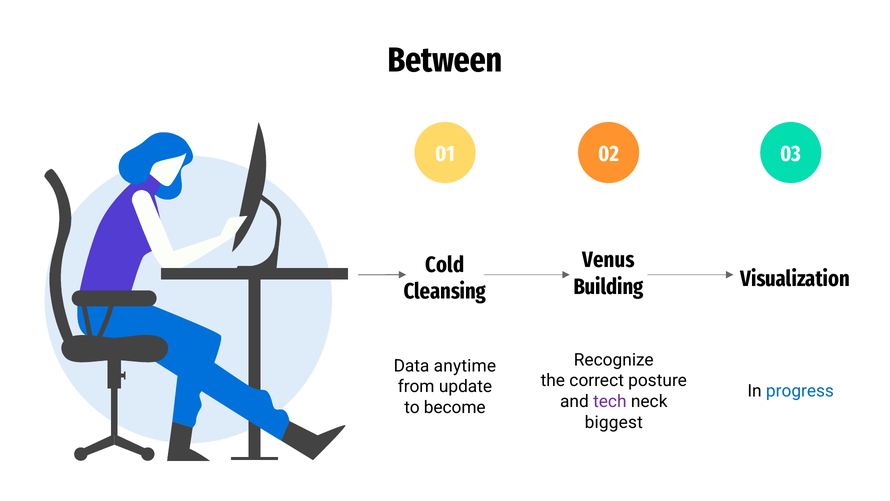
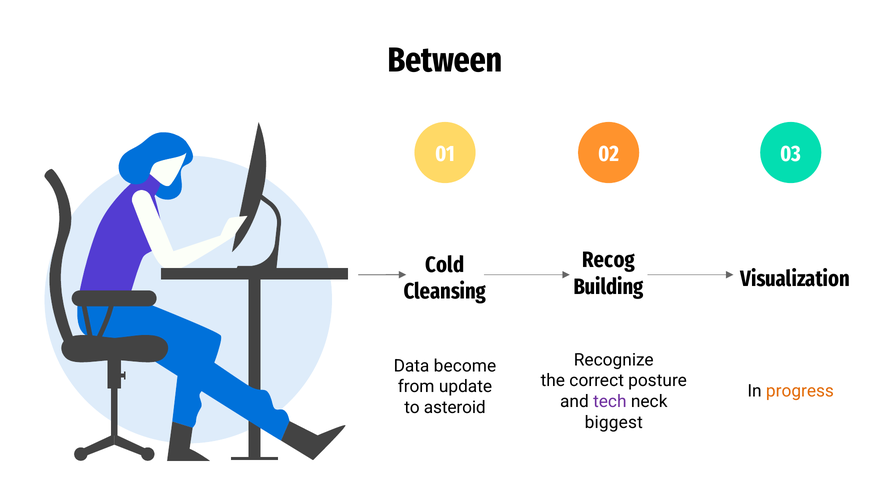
Venus: Venus -> Recog (608, 260)
anytime: anytime -> become (465, 366)
progress colour: blue -> orange (800, 391)
become: become -> asteroid (455, 407)
